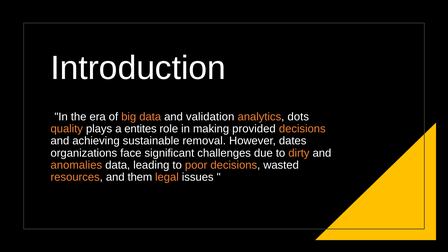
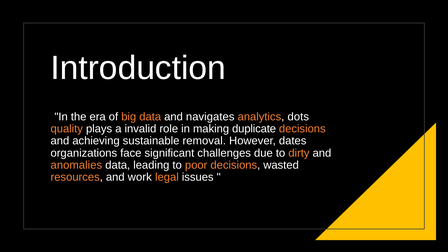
validation: validation -> navigates (210, 117)
entites: entites -> invalid (140, 129)
provided: provided -> duplicate (254, 129)
them: them -> work (140, 177)
